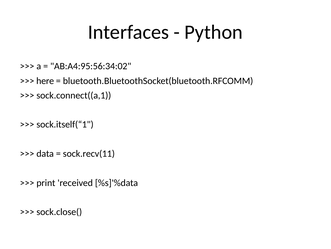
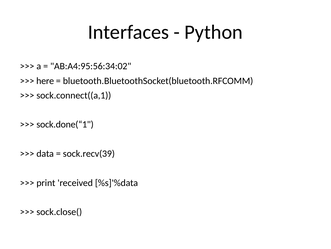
sock.itself(“1: sock.itself(“1 -> sock.done(“1 (65, 124)
sock.recv(11: sock.recv(11 -> sock.recv(39 (89, 153)
